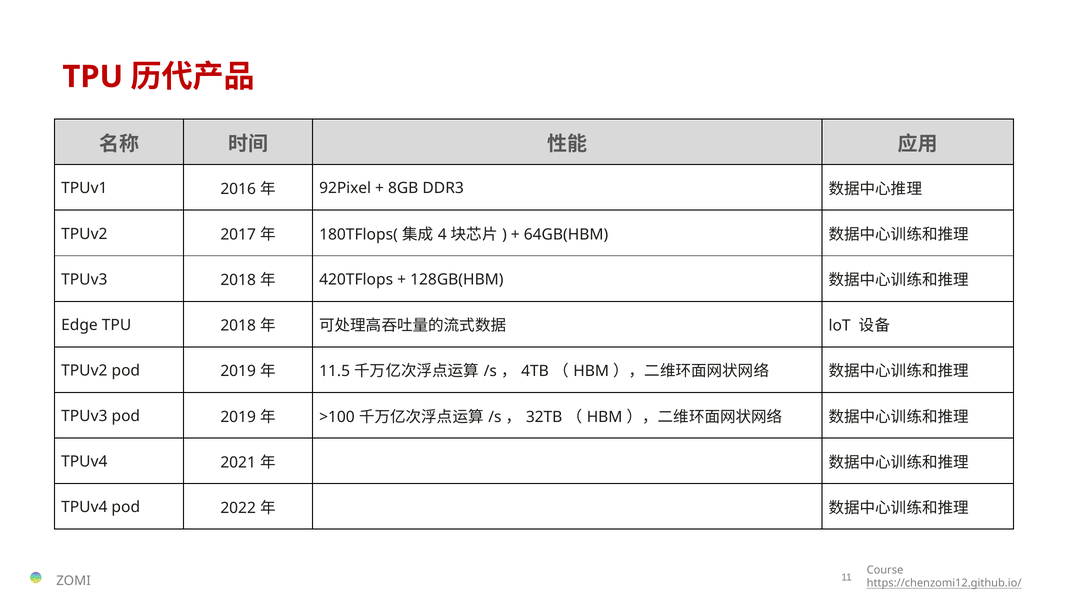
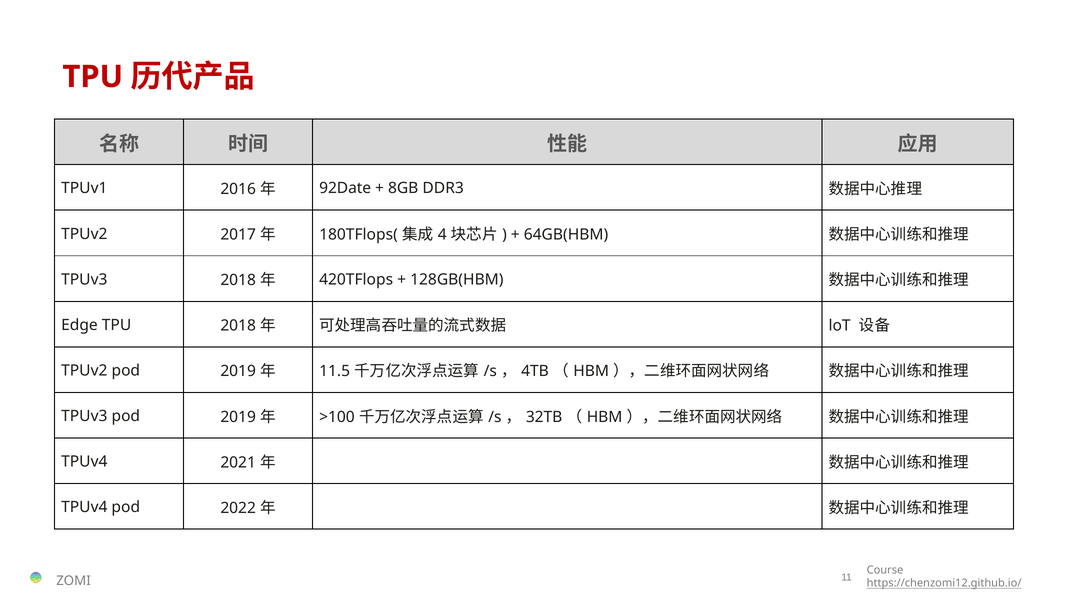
92Pixel: 92Pixel -> 92Date (345, 188)
